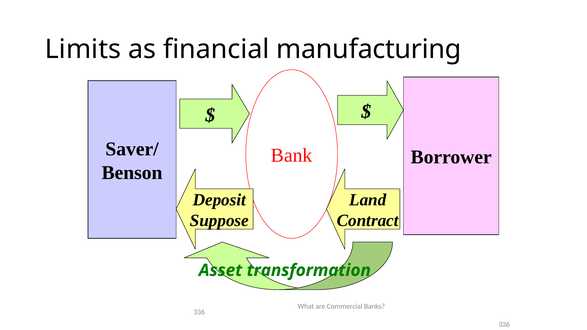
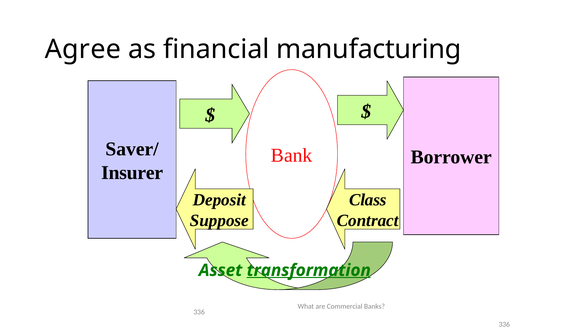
Limits: Limits -> Agree (83, 49)
Benson: Benson -> Insurer (132, 173)
Land: Land -> Class (368, 200)
transformation underline: none -> present (309, 270)
